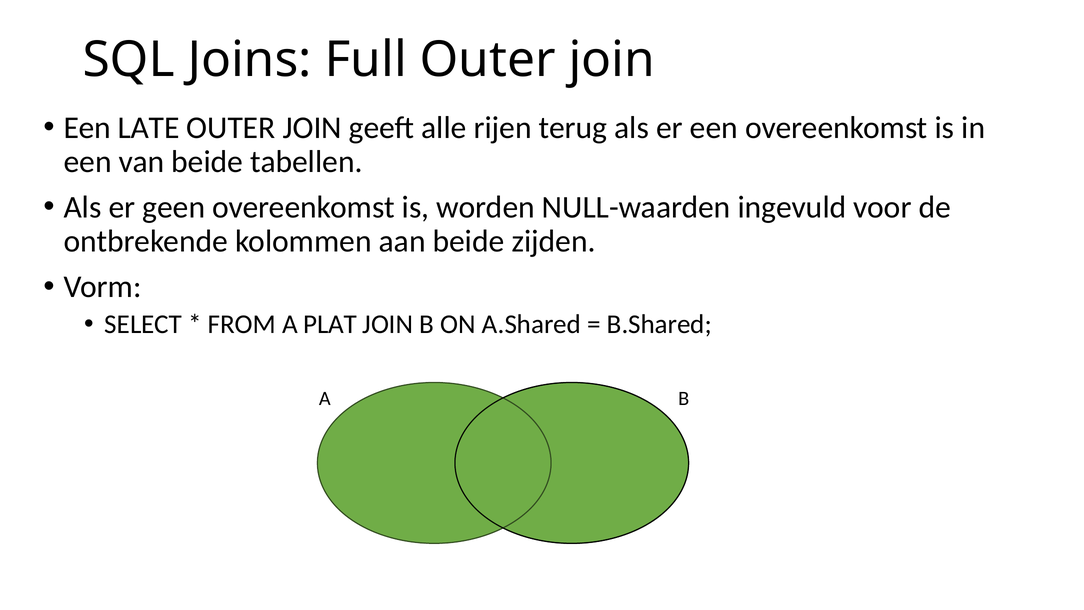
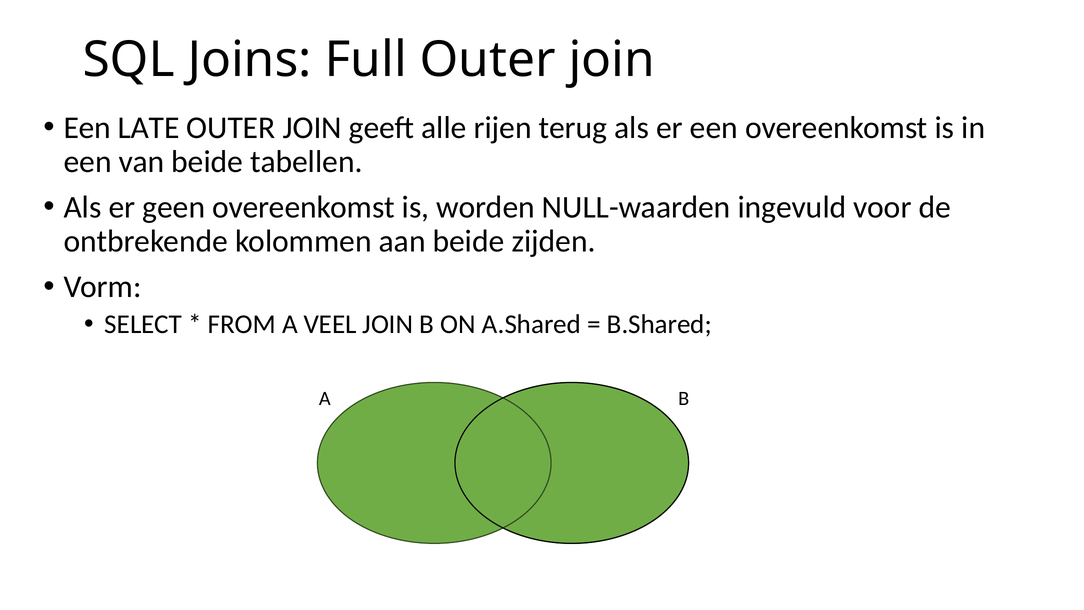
PLAT: PLAT -> VEEL (330, 324)
